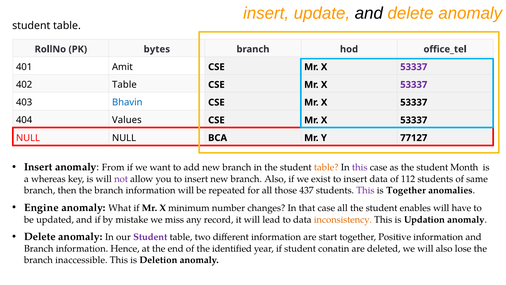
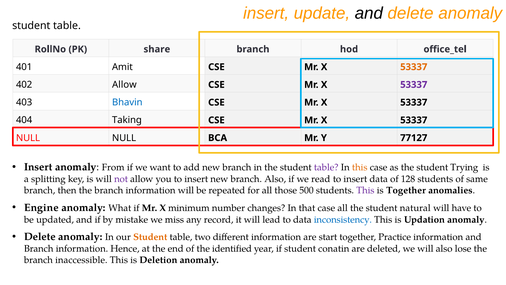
bytes: bytes -> share (157, 49)
53337 colour: purple -> orange (414, 67)
402 Table: Table -> Allow (124, 85)
Values: Values -> Taking (127, 120)
table colour: orange -> purple (326, 167)
this colour: purple -> orange (360, 167)
Month: Month -> Trying (464, 167)
whereas: whereas -> splitting (48, 179)
exist: exist -> read (321, 179)
112: 112 -> 128 (408, 179)
437: 437 -> 500 (306, 190)
enables: enables -> natural (415, 208)
inconsistency colour: orange -> blue (343, 219)
Student colour: purple -> orange (150, 237)
Positive: Positive -> Practice (395, 237)
